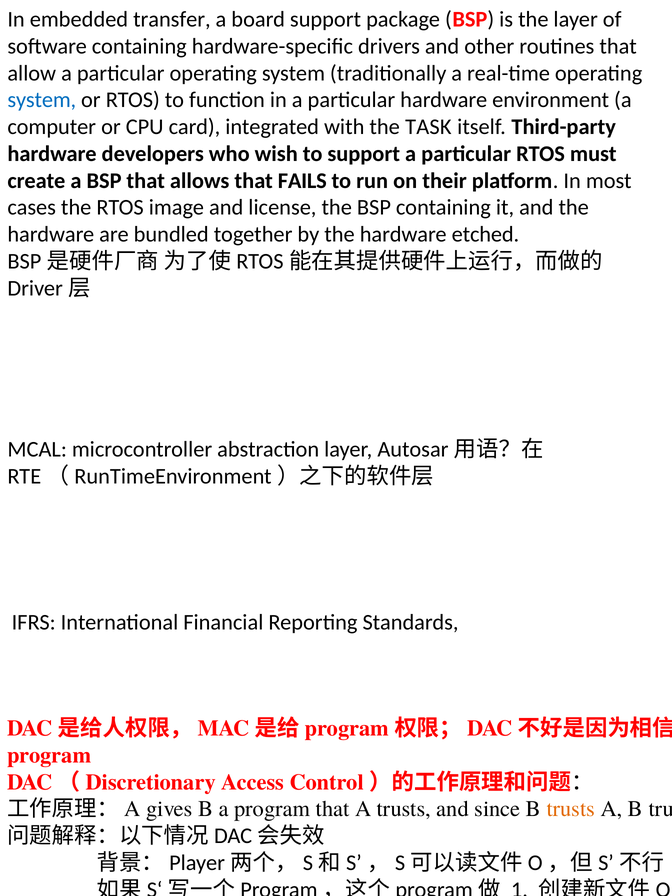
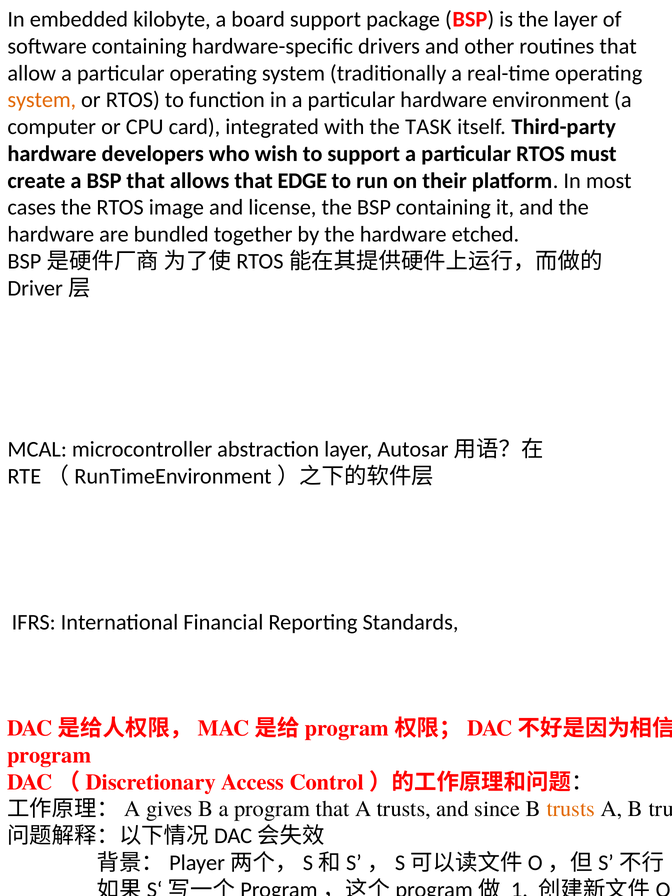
transfer: transfer -> kilobyte (172, 19)
system colour: blue -> orange (42, 100)
FAILS: FAILS -> EDGE (302, 181)
